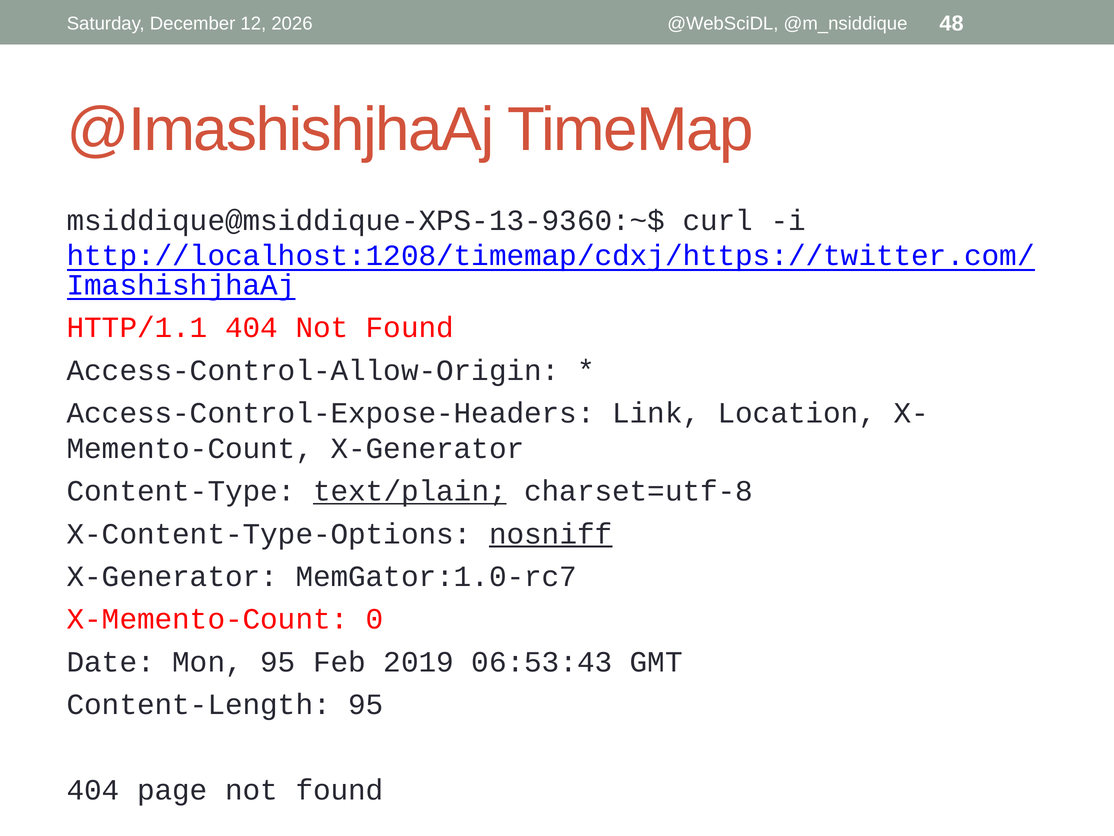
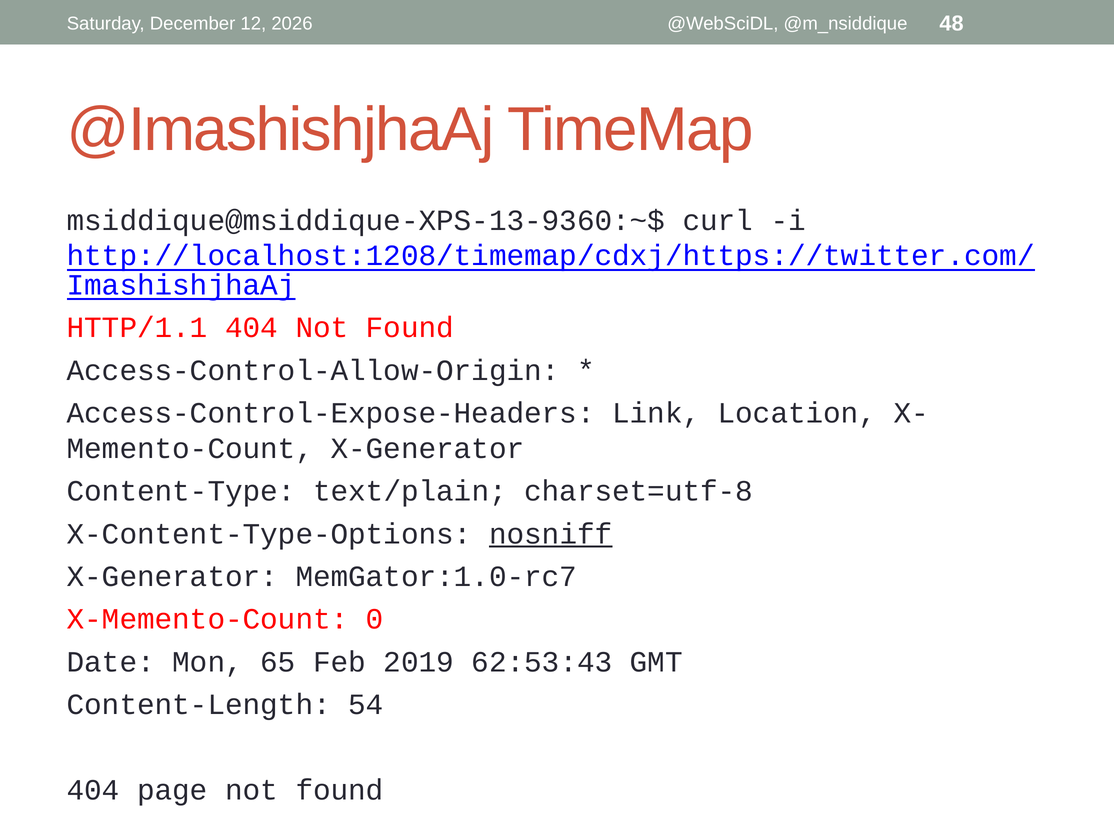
text/plain underline: present -> none (410, 491)
Mon 95: 95 -> 65 (278, 662)
06:53:43: 06:53:43 -> 62:53:43 (542, 662)
Content-Length 95: 95 -> 54 (366, 704)
